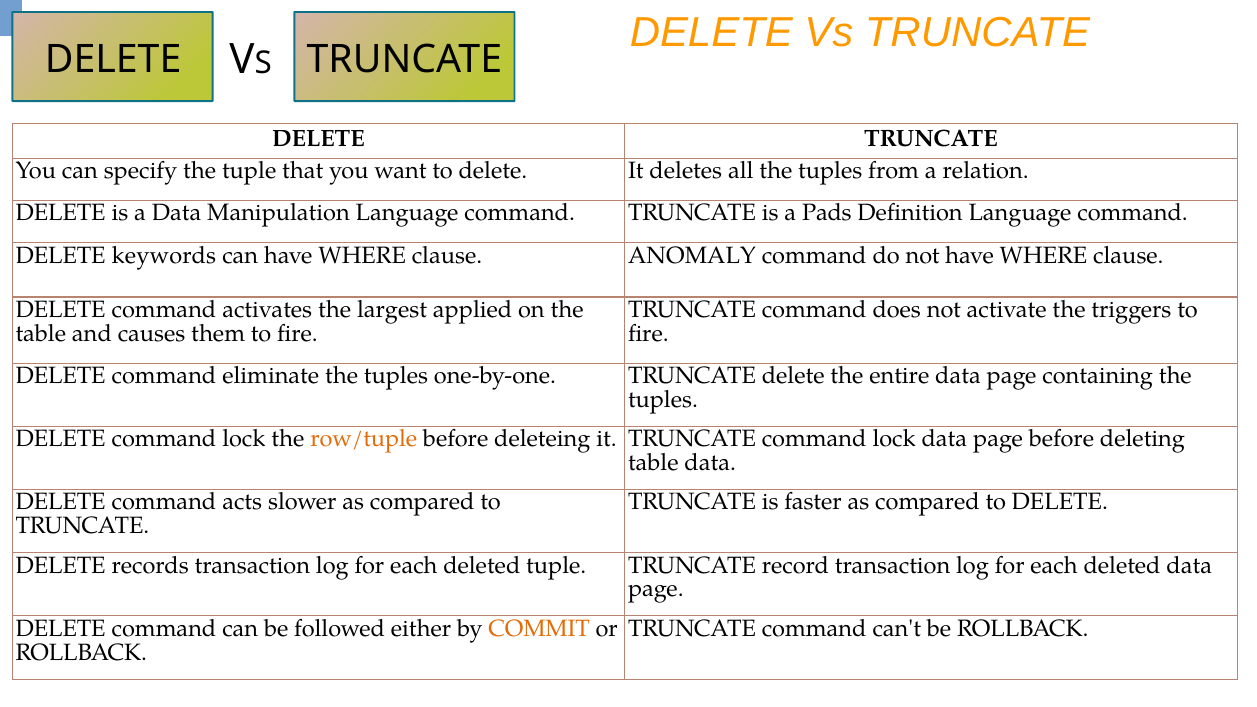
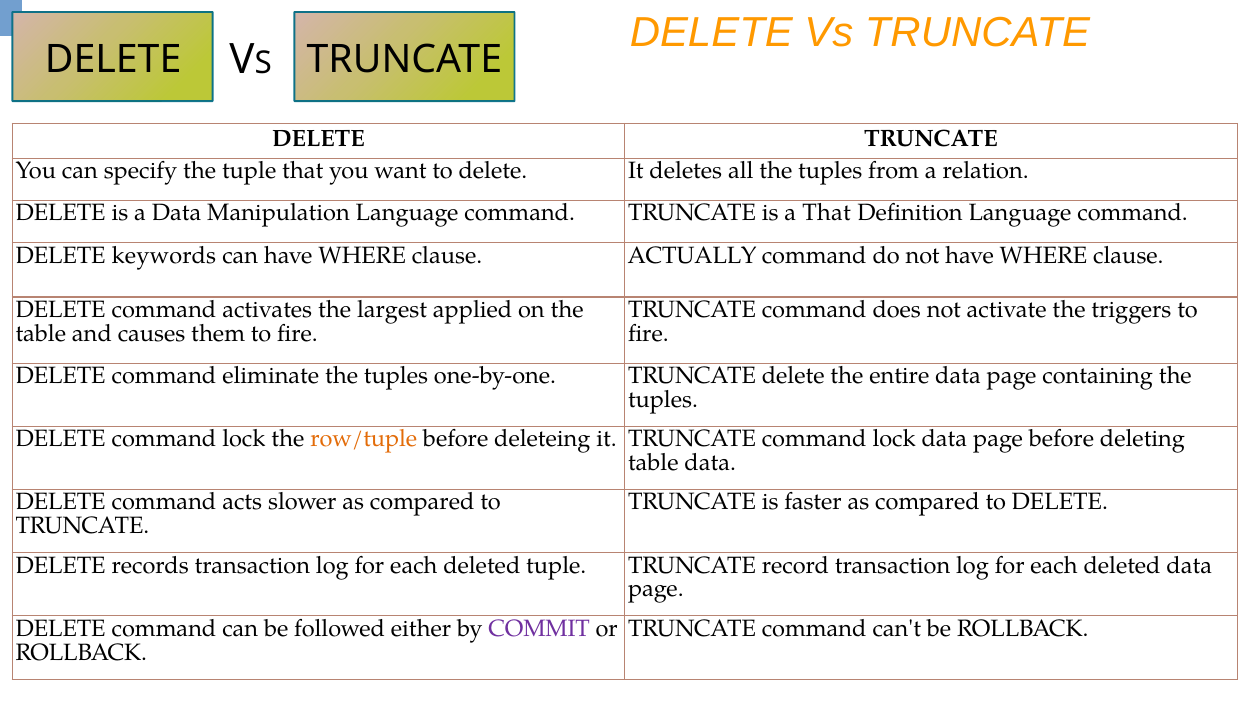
a Pads: Pads -> That (827, 213)
ANOMALY: ANOMALY -> ACTUALLY (692, 255)
COMMIT colour: orange -> purple (539, 629)
